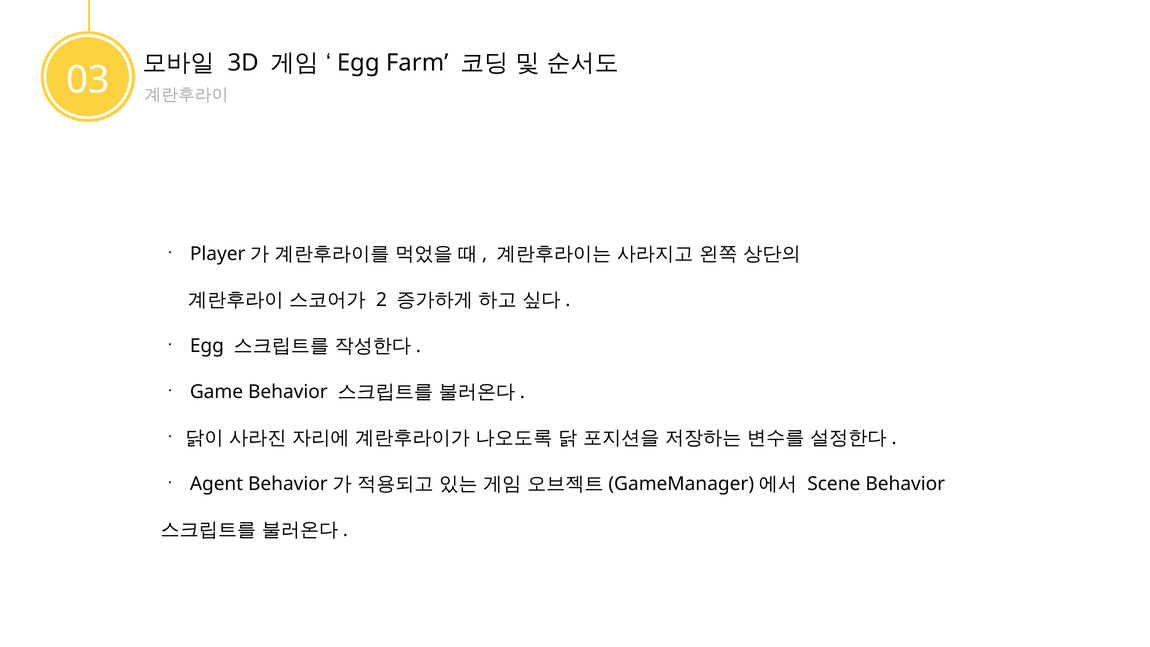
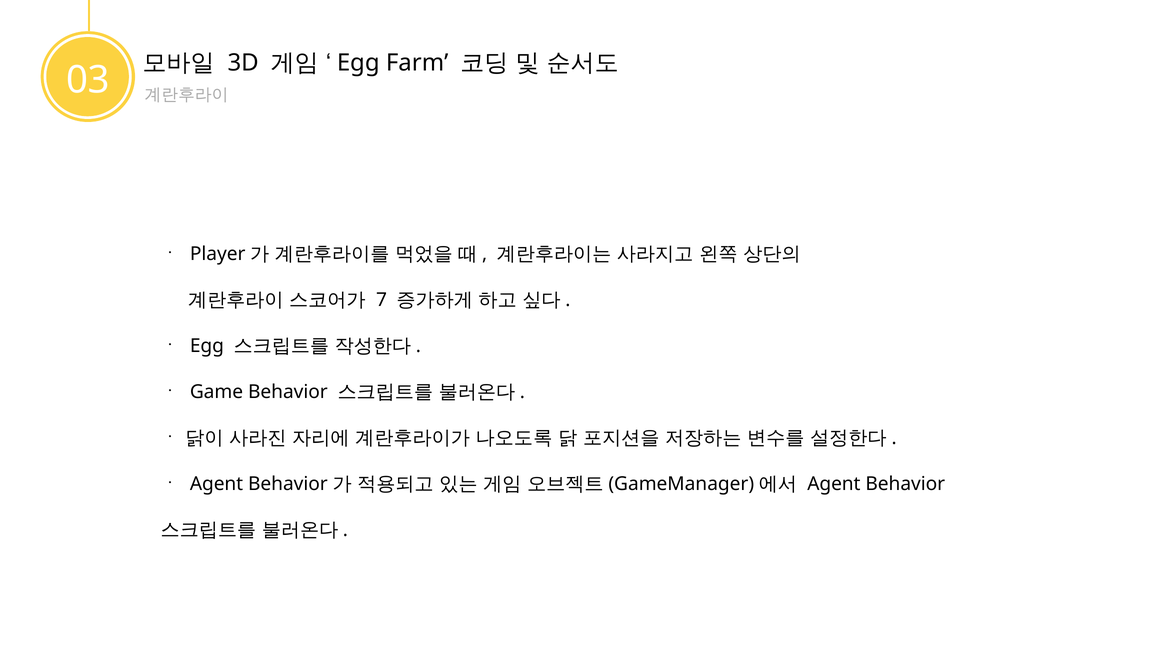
2: 2 -> 7 (382, 300)
Scene: Scene -> Agent (834, 484)
